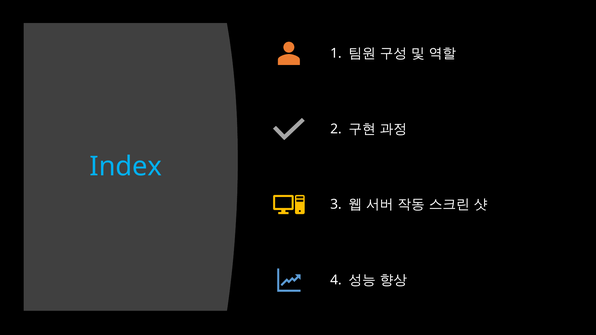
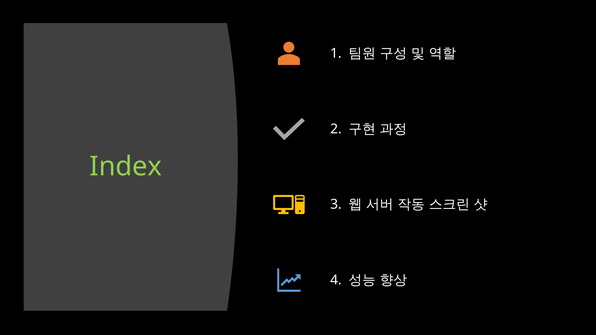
Index colour: light blue -> light green (126, 167)
